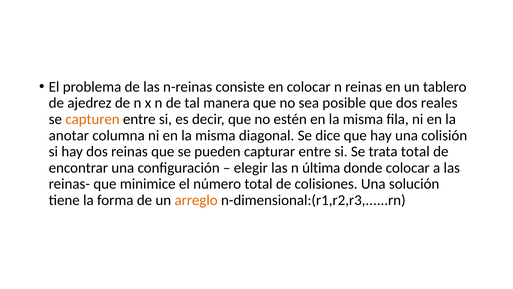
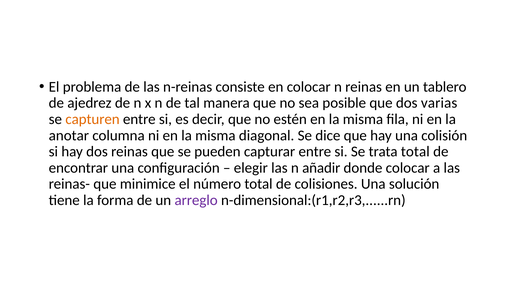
reales: reales -> varias (439, 103)
última: última -> añadir (321, 168)
arreglo colour: orange -> purple (196, 200)
